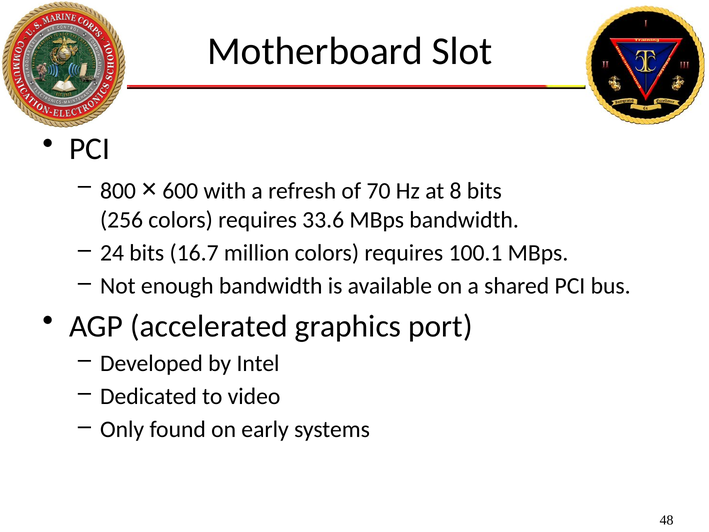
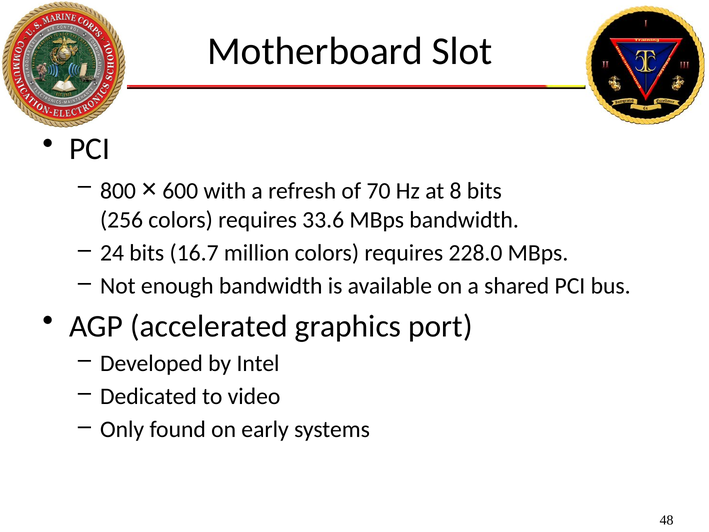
100.1: 100.1 -> 228.0 (475, 253)
